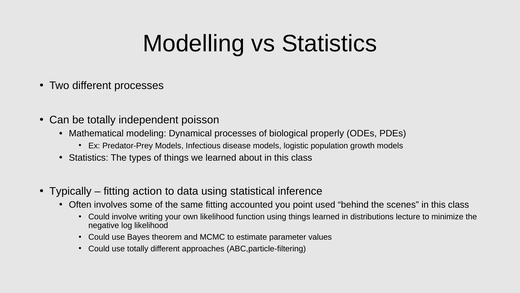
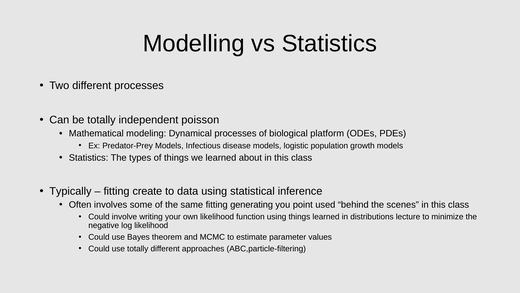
properly: properly -> platform (327, 133)
action: action -> create (147, 191)
accounted: accounted -> generating (252, 204)
